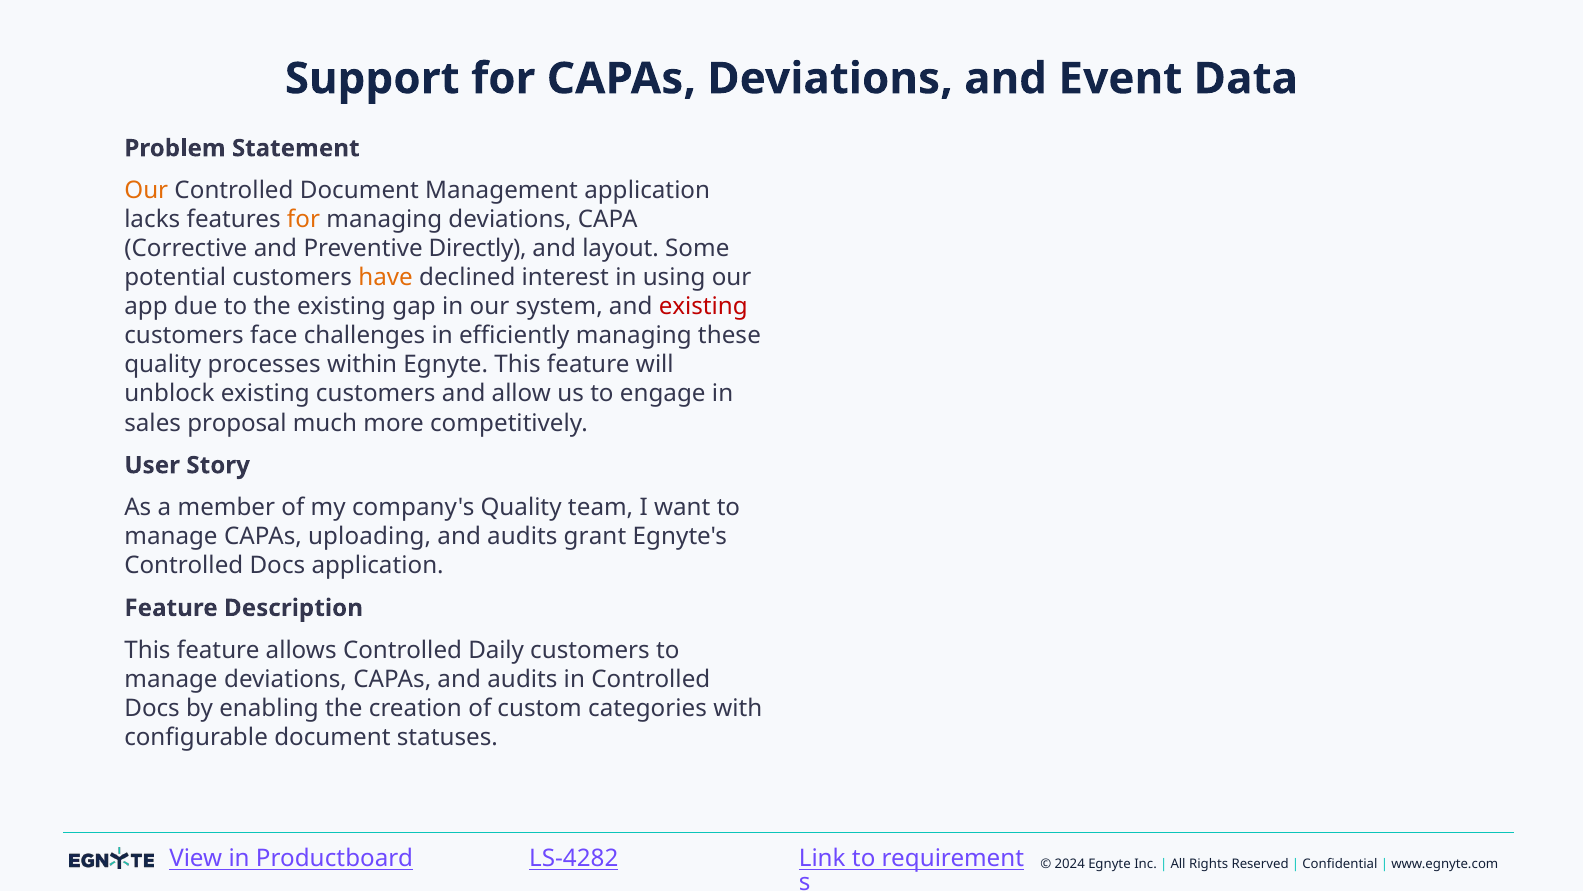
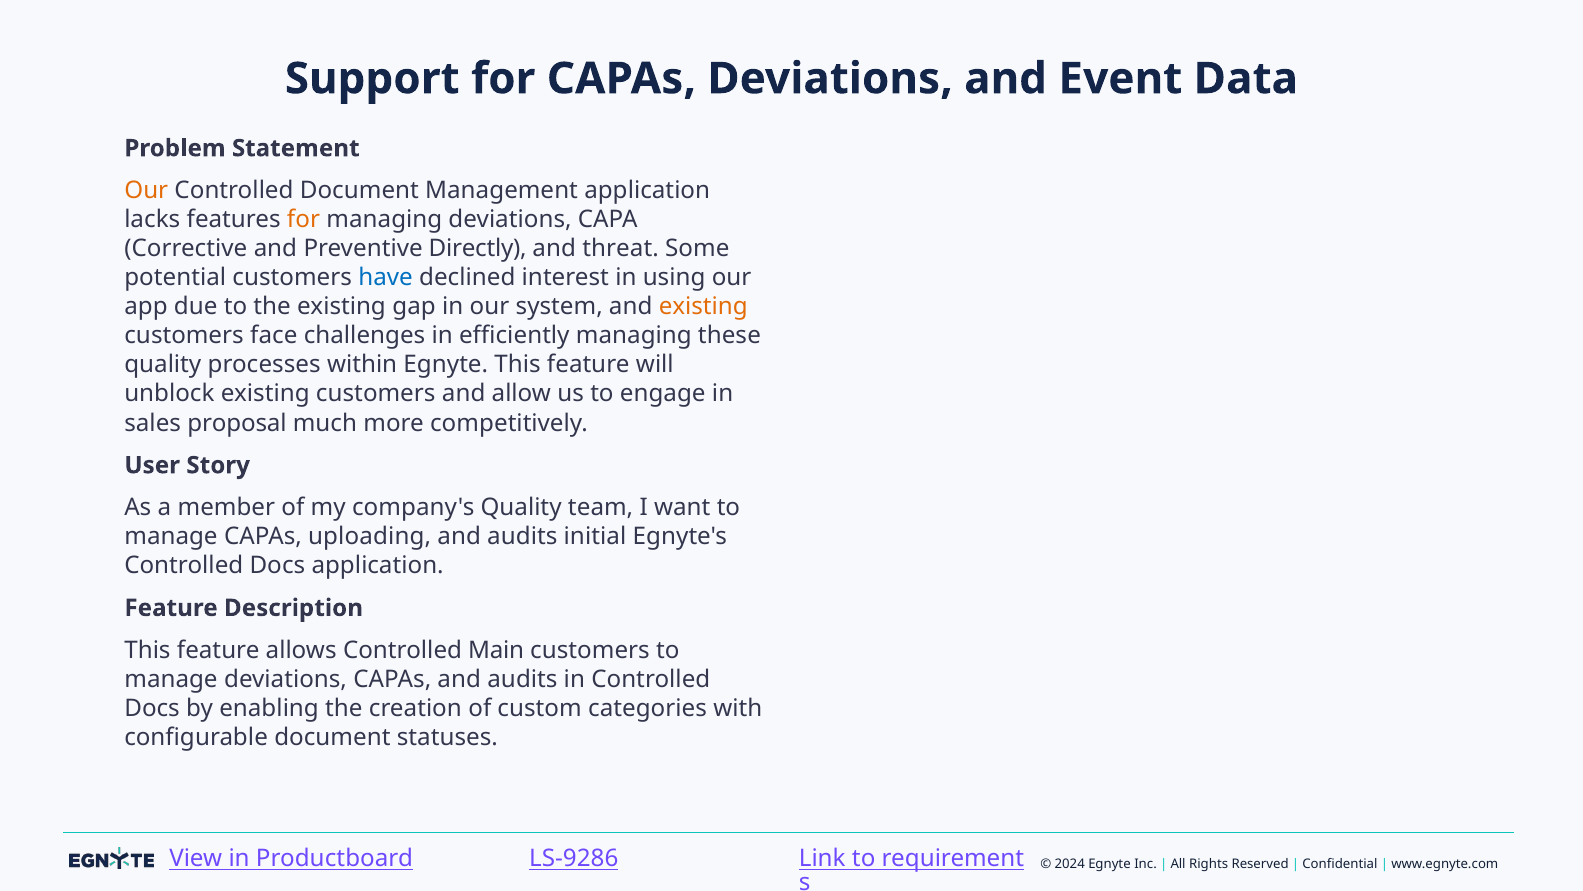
layout: layout -> threat (621, 249)
have colour: orange -> blue (386, 278)
existing colour: red -> orange (703, 307)
grant: grant -> initial (595, 536)
Daily: Daily -> Main (496, 650)
LS-4282: LS-4282 -> LS-9286 (574, 858)
